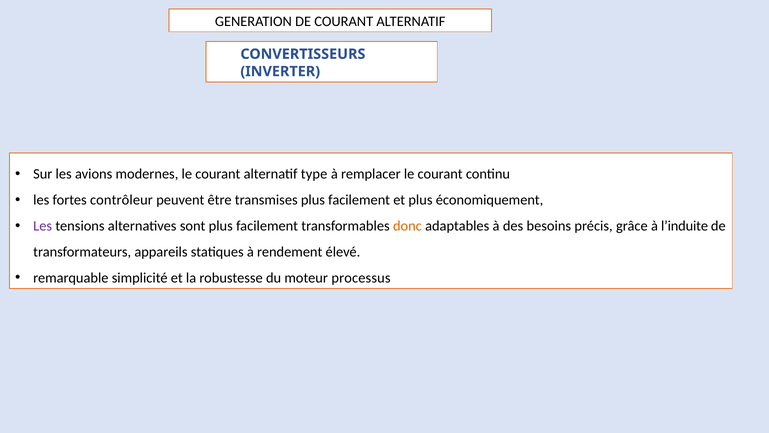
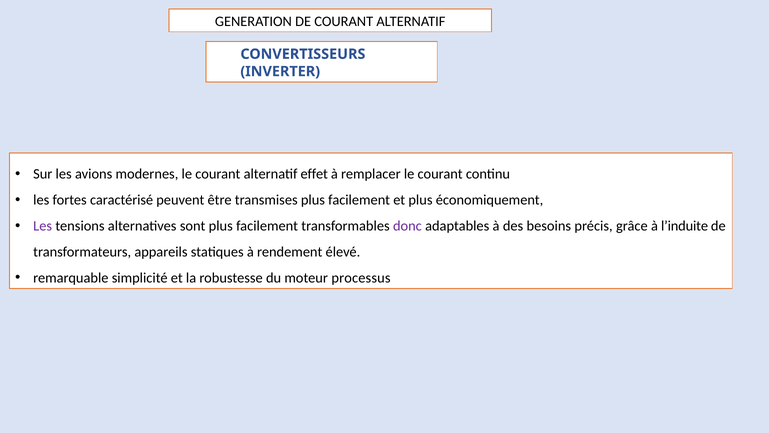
type: type -> effet (314, 174)
contrôleur: contrôleur -> caractérisé (122, 200)
donc colour: orange -> purple (407, 226)
